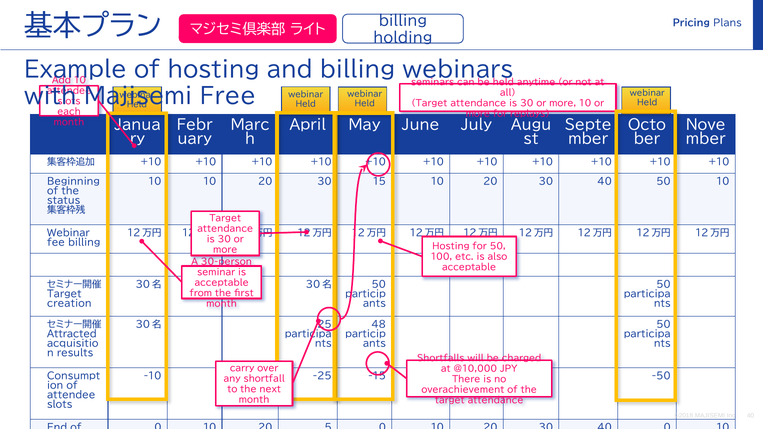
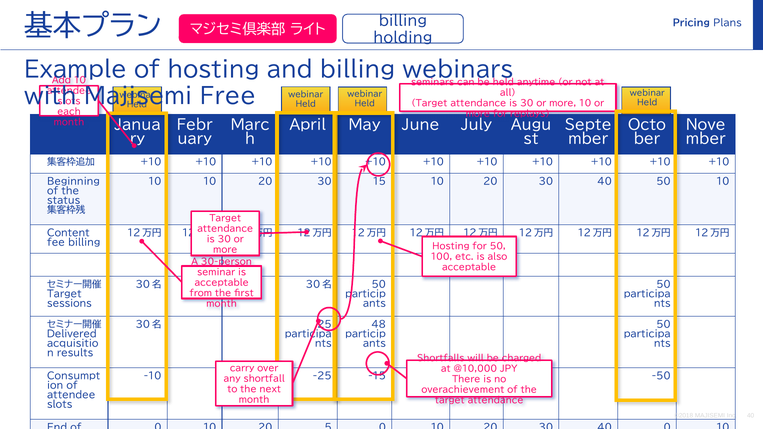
Webinar: Webinar -> Content (68, 233)
creation: creation -> sessions (69, 304)
Attracted: Attracted -> Delivered (72, 334)
